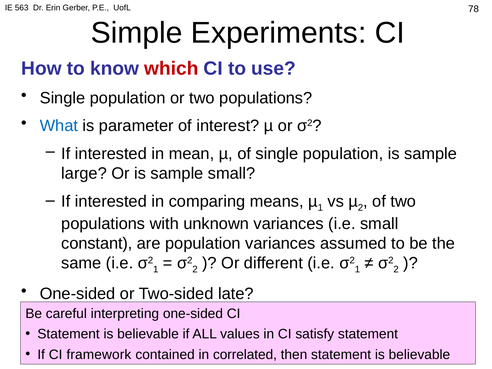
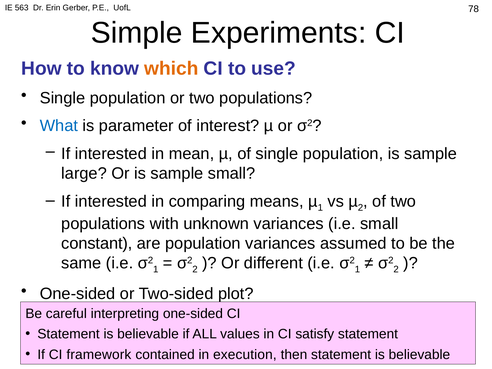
which colour: red -> orange (171, 69)
late: late -> plot (236, 294)
correlated: correlated -> execution (245, 355)
